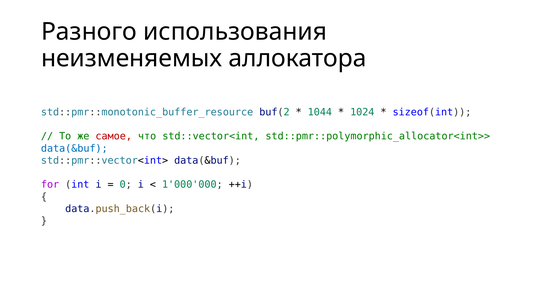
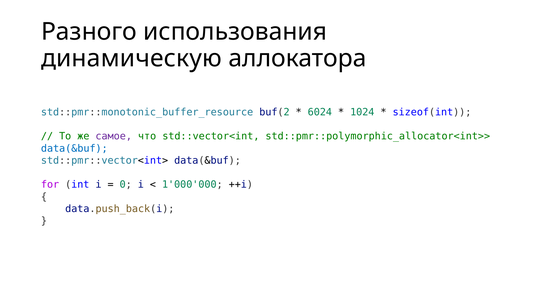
неизменяемых: неизменяемых -> динамическую (131, 59)
1044: 1044 -> 6024 (320, 112)
самое colour: red -> purple (114, 137)
